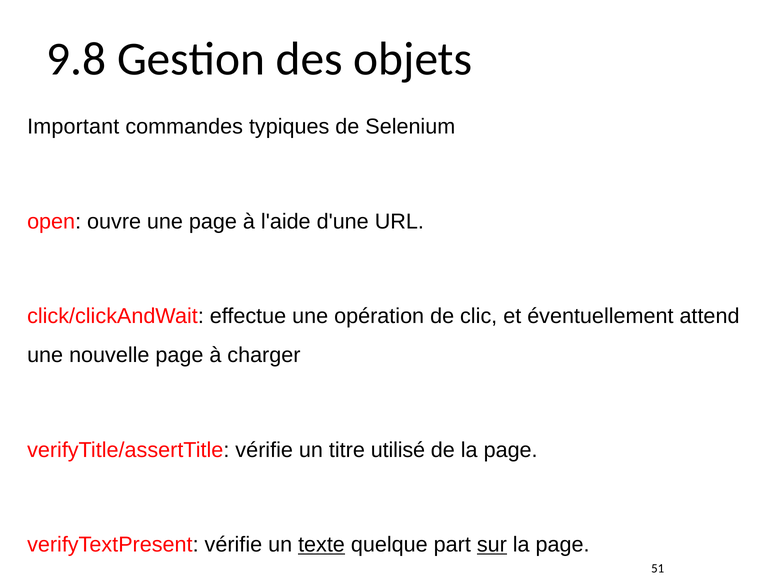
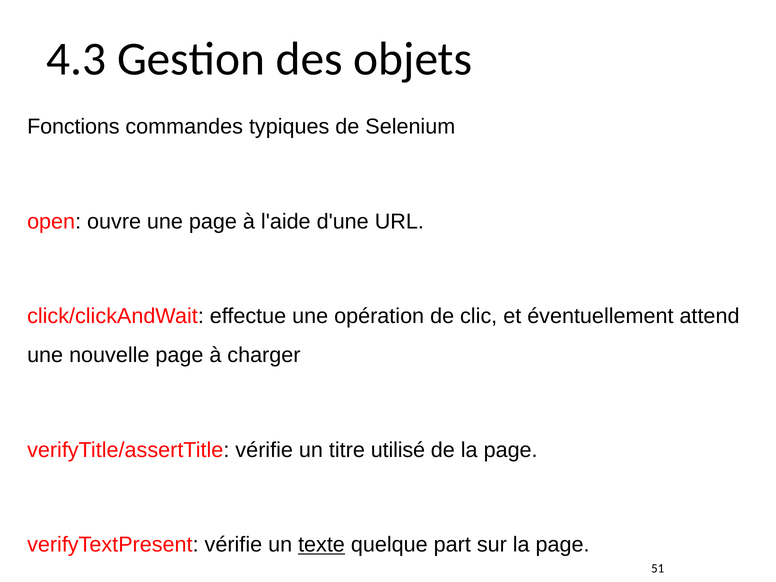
9.8: 9.8 -> 4.3 (76, 59)
Important: Important -> Fonctions (73, 127)
sur underline: present -> none (492, 545)
